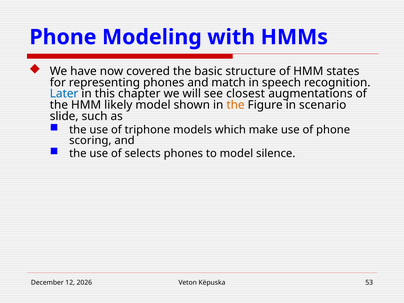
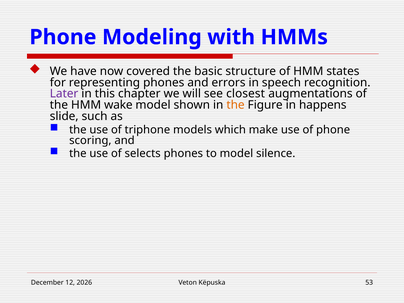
match: match -> errors (229, 82)
Later colour: blue -> purple (64, 94)
likely: likely -> wake (118, 105)
scenario: scenario -> happens (323, 105)
